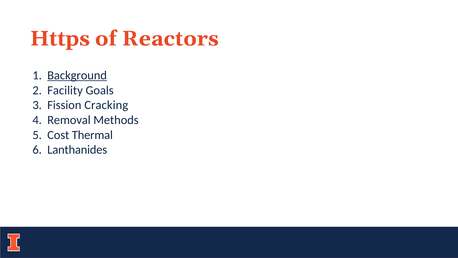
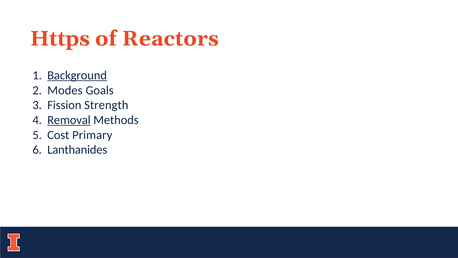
Facility: Facility -> Modes (65, 90)
Cracking: Cracking -> Strength (106, 105)
Removal underline: none -> present (69, 120)
Thermal: Thermal -> Primary (92, 135)
